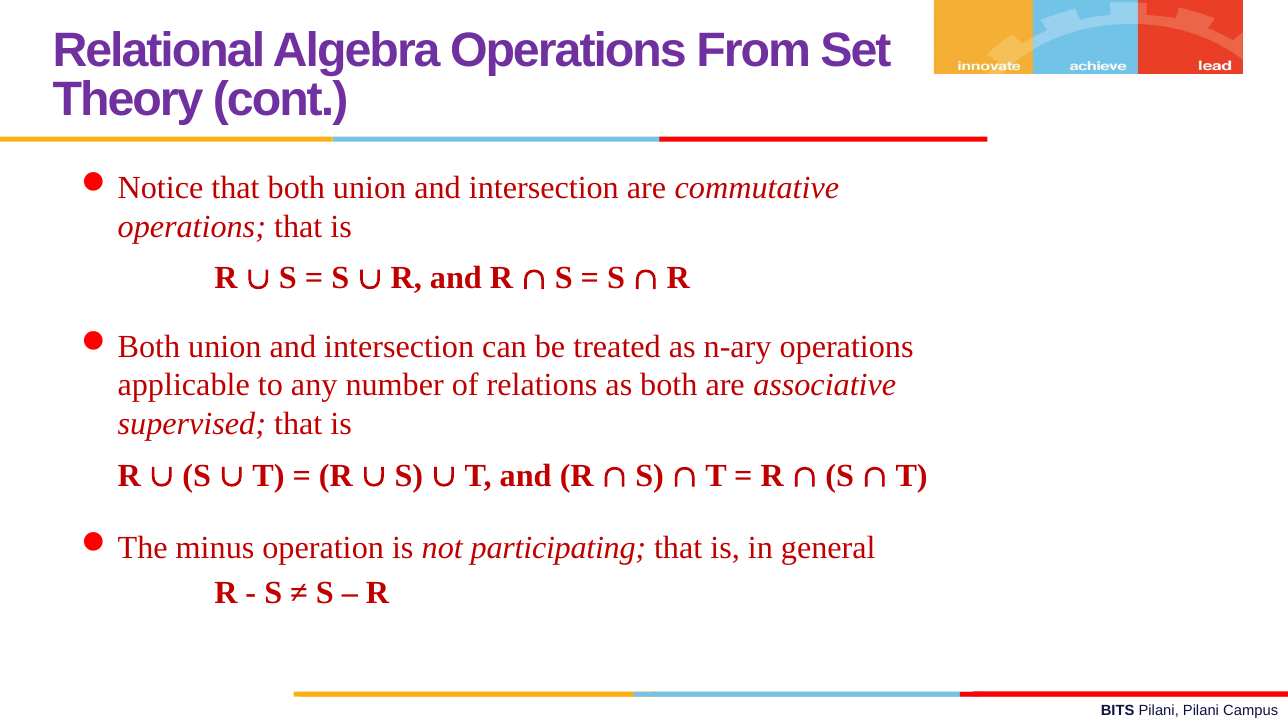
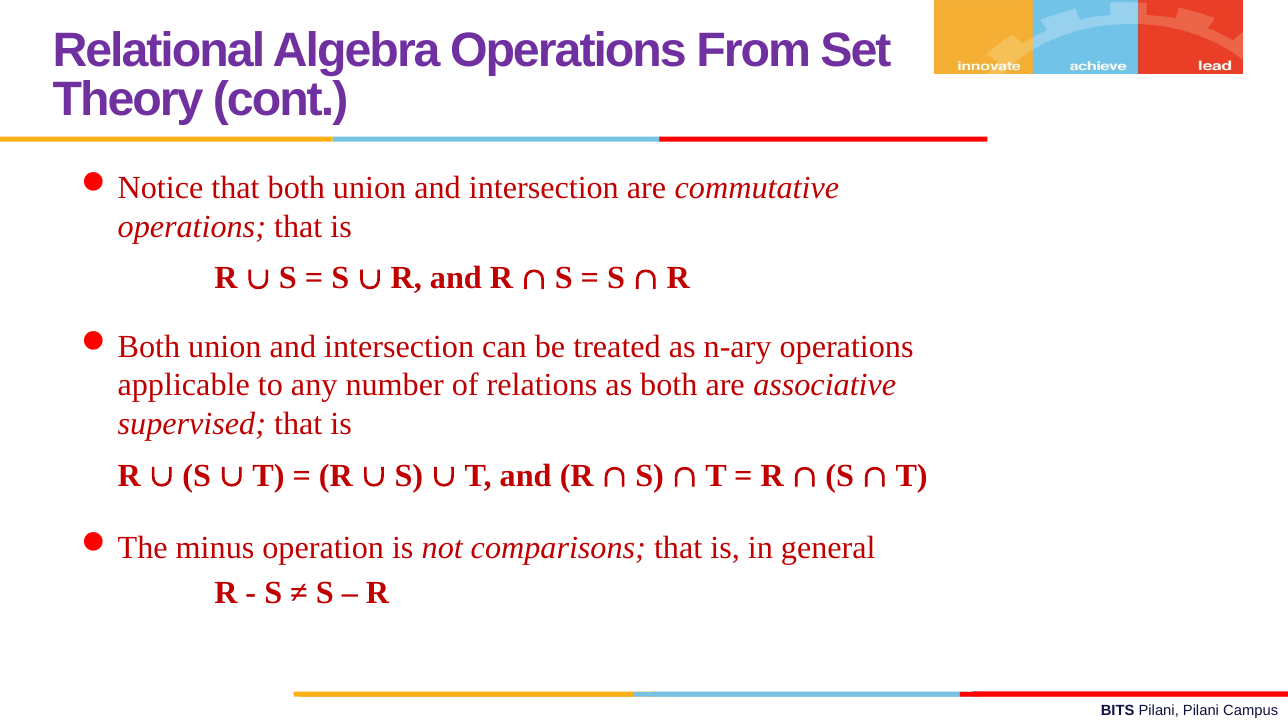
participating: participating -> comparisons (558, 548)
